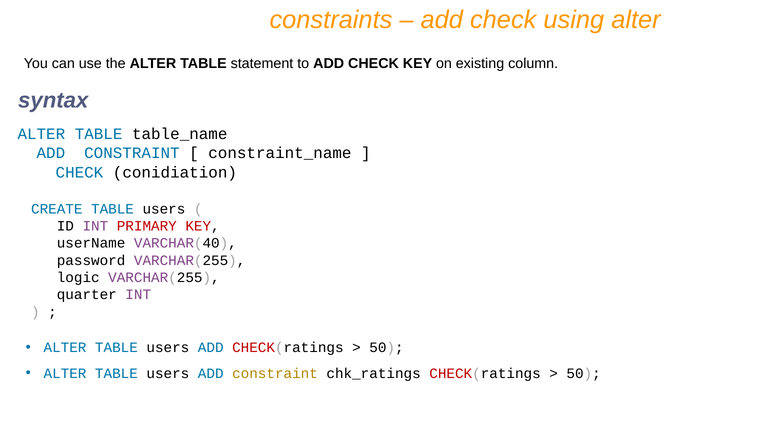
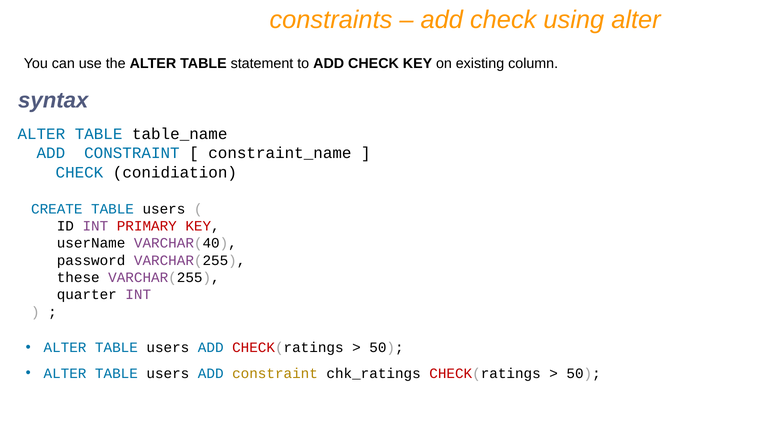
logic: logic -> these (78, 277)
